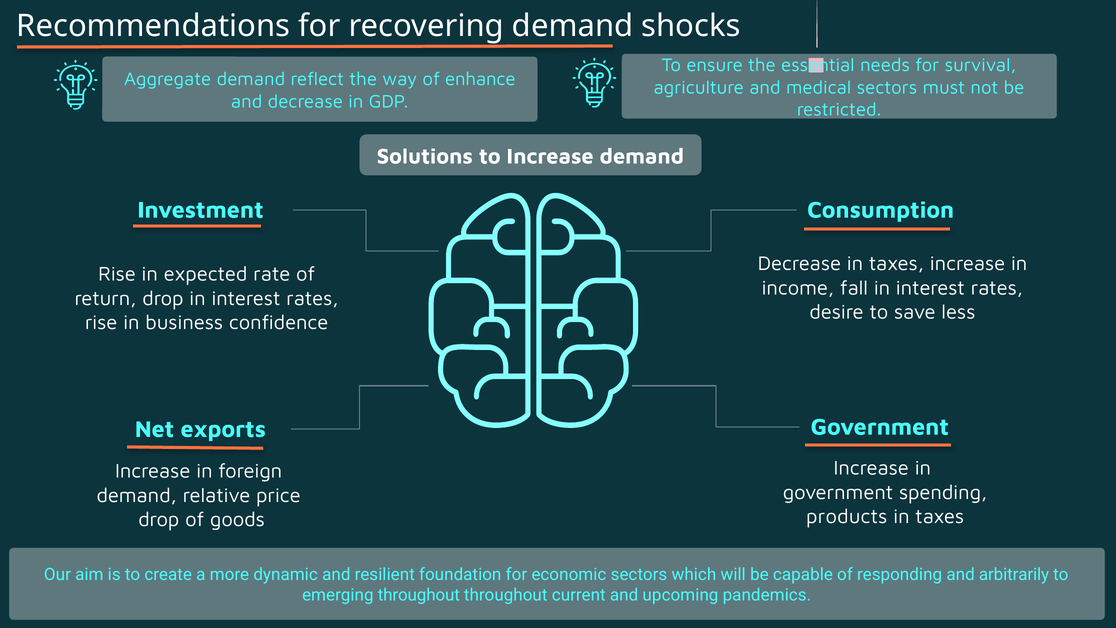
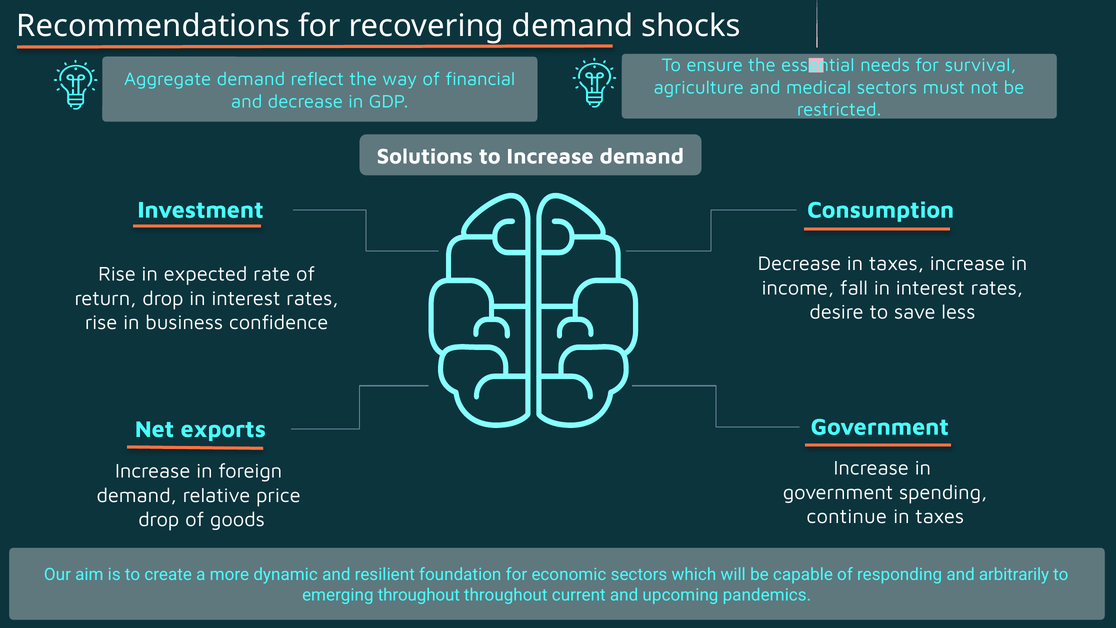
enhance: enhance -> financial (480, 79)
products: products -> continue (847, 517)
